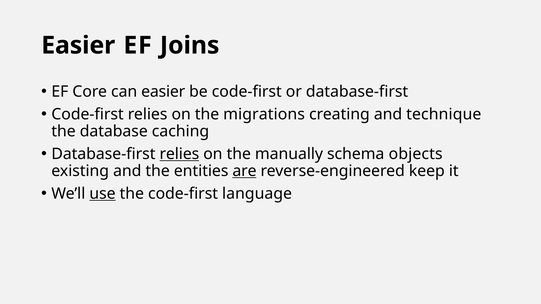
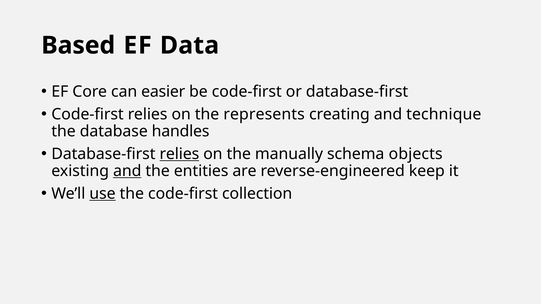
Easier: Easier -> Based (78, 45)
Joins: Joins -> Data (190, 45)
migrations: migrations -> represents (264, 114)
caching: caching -> handles (181, 131)
and underline: none -> present (127, 171)
are underline: present -> none (245, 171)
language: language -> collection (257, 194)
